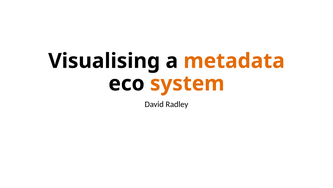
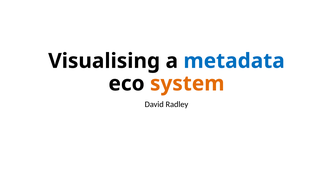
metadata colour: orange -> blue (234, 61)
